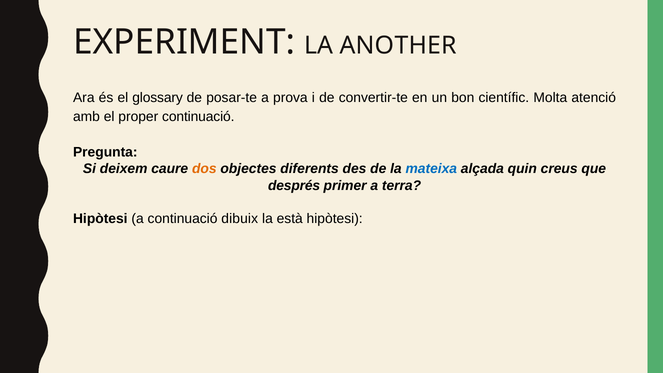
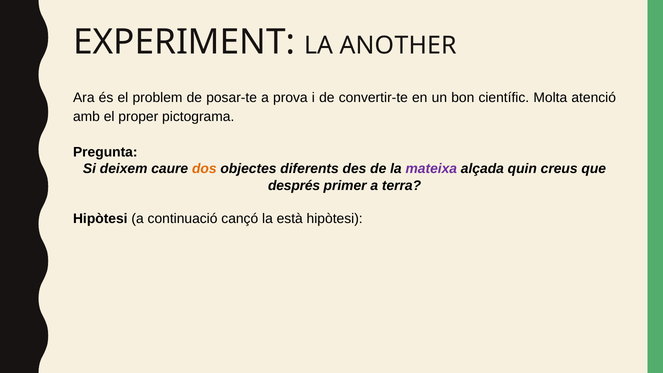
glossary: glossary -> problem (157, 98)
proper continuació: continuació -> pictograma (198, 117)
mateixa colour: blue -> purple (431, 169)
dibuix: dibuix -> cançó (240, 219)
